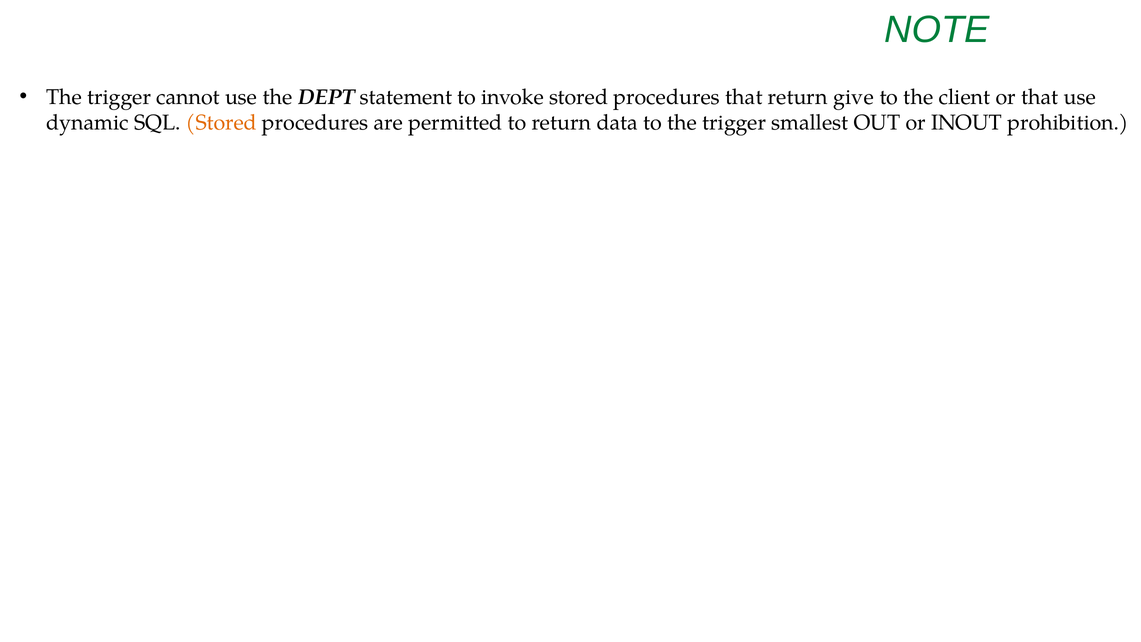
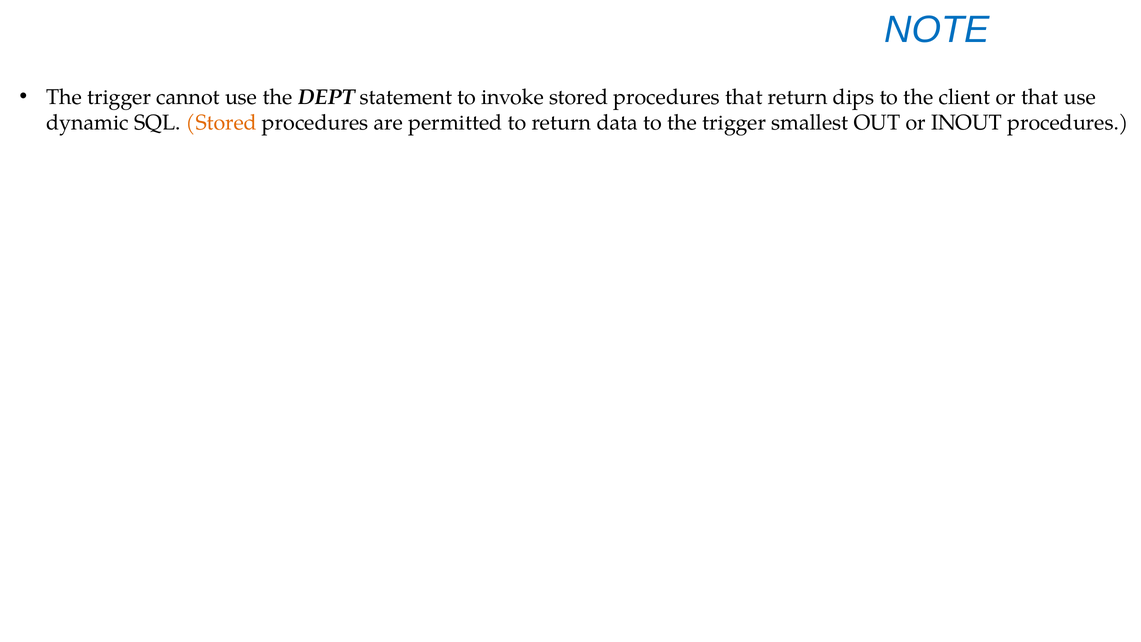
NOTE colour: green -> blue (937, 30)
give: give -> dips (854, 97)
INOUT prohibition: prohibition -> procedures (1068, 123)
